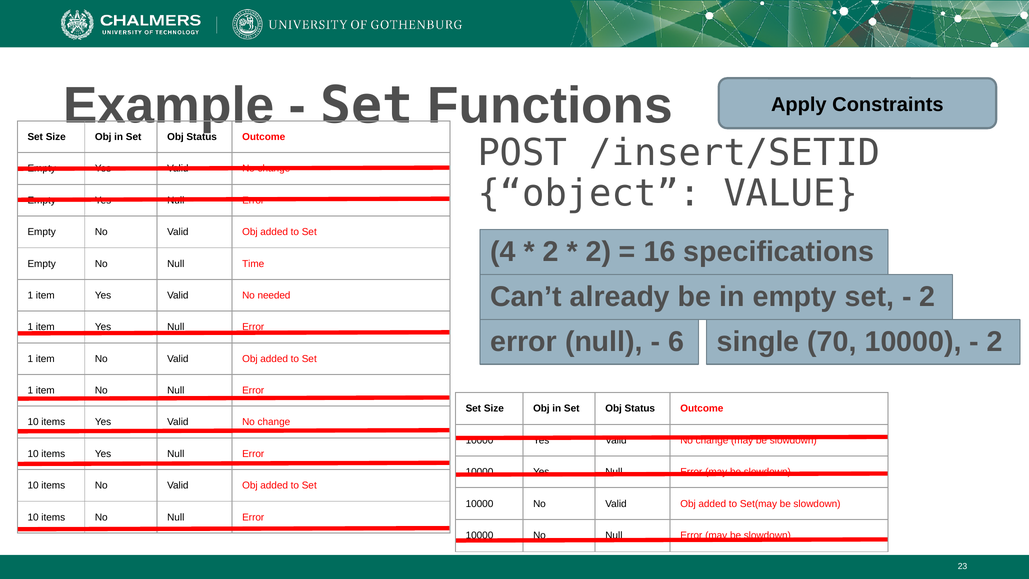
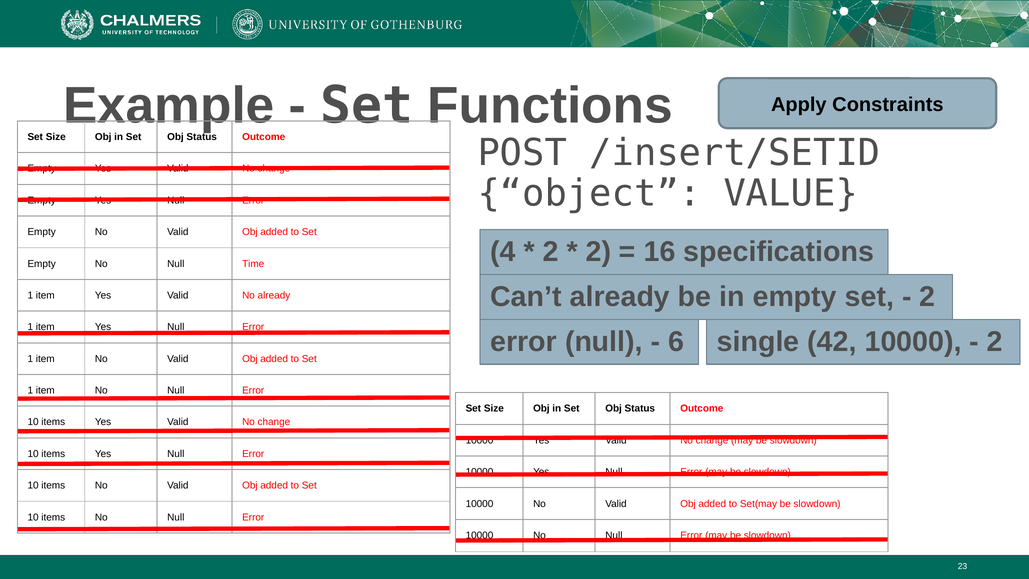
No needed: needed -> already (274, 295)
70: 70 -> 42 (832, 342)
